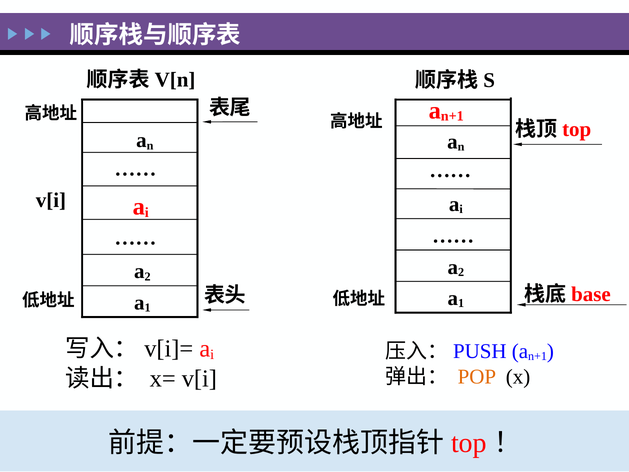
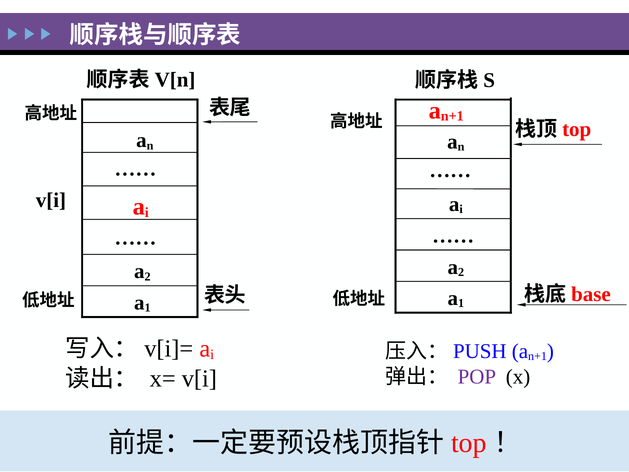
POP colour: orange -> purple (477, 376)
